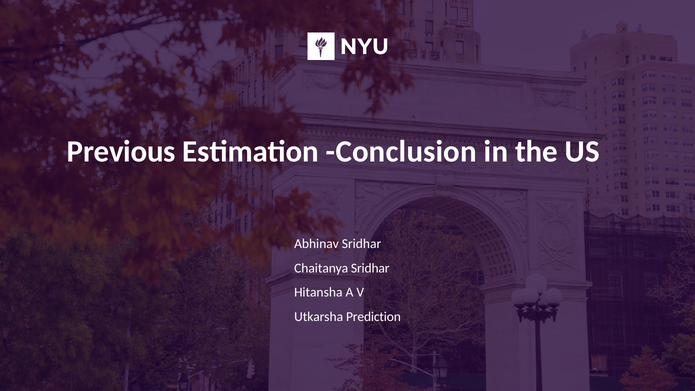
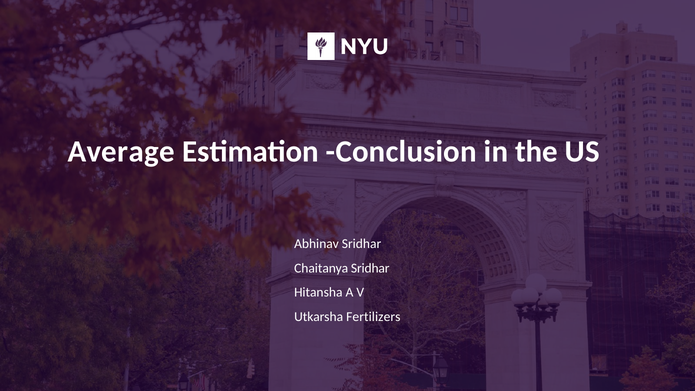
Previous: Previous -> Average (121, 151)
Prediction: Prediction -> Fertilizers (373, 317)
